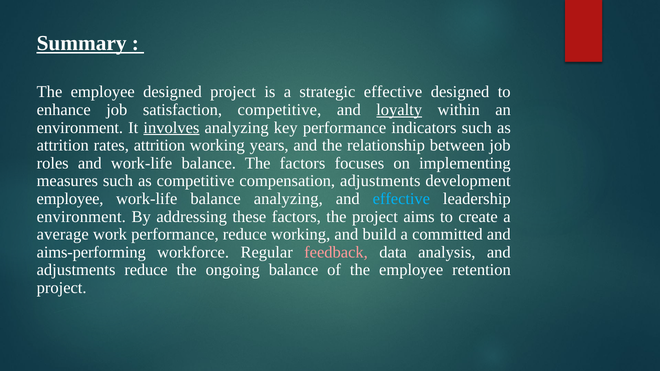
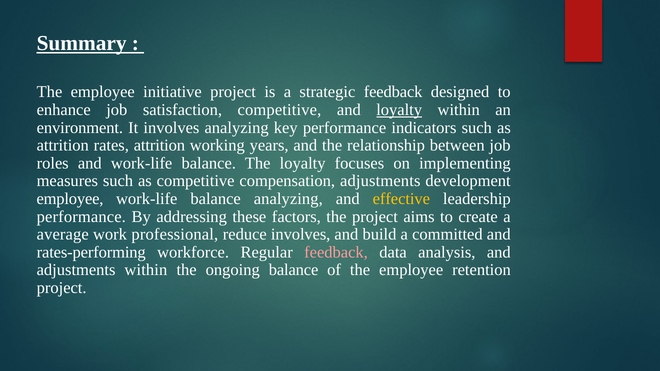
employee designed: designed -> initiative (172, 92)
strategic effective: effective -> feedback (393, 92)
involves underline: present -> none (171, 128)
The factors: factors -> loyalty (303, 163)
effective colour: light blue -> yellow (401, 199)
environment: environment -> performance (81, 217)
work performance: performance -> professional (175, 235)
reduce working: working -> involves (301, 235)
aims-performing: aims-performing -> rates-performing (91, 252)
adjustments reduce: reduce -> within (146, 270)
